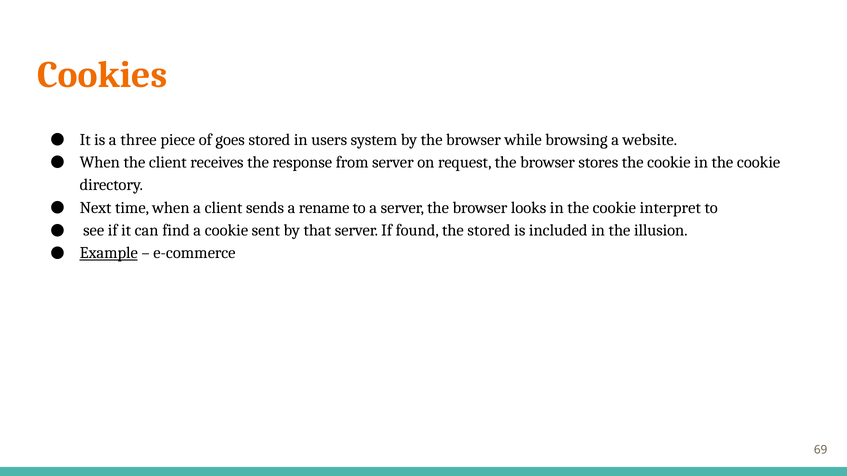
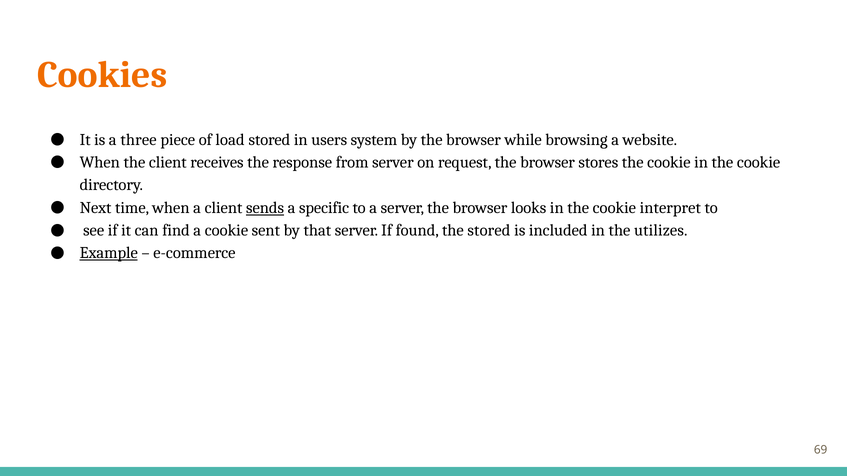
goes: goes -> load (230, 140)
sends underline: none -> present (265, 208)
rename: rename -> specific (324, 208)
illusion: illusion -> utilizes (661, 231)
